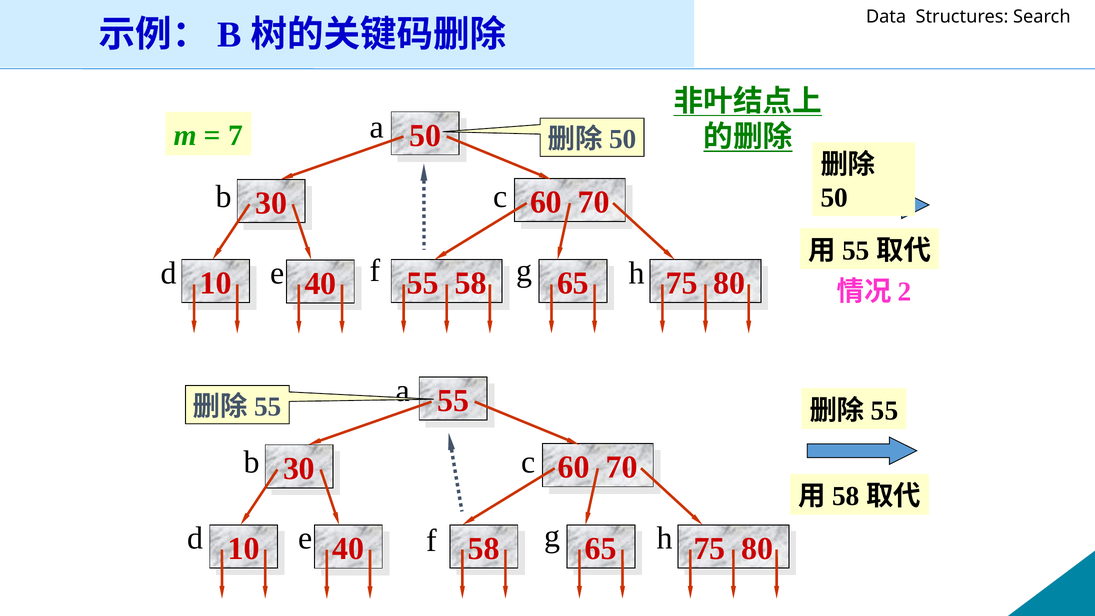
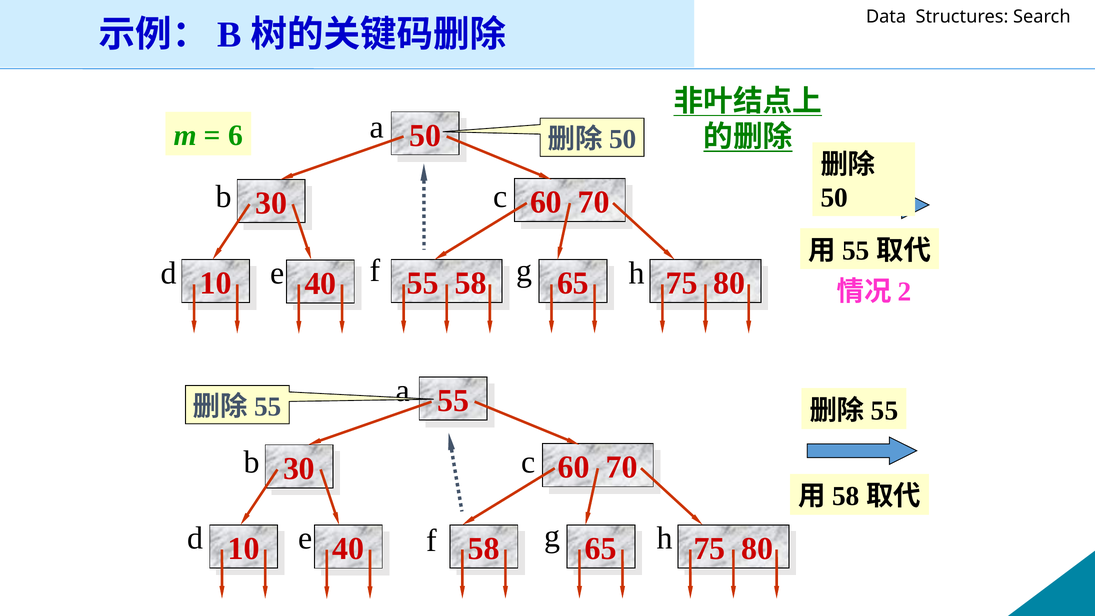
7: 7 -> 6 (236, 136)
